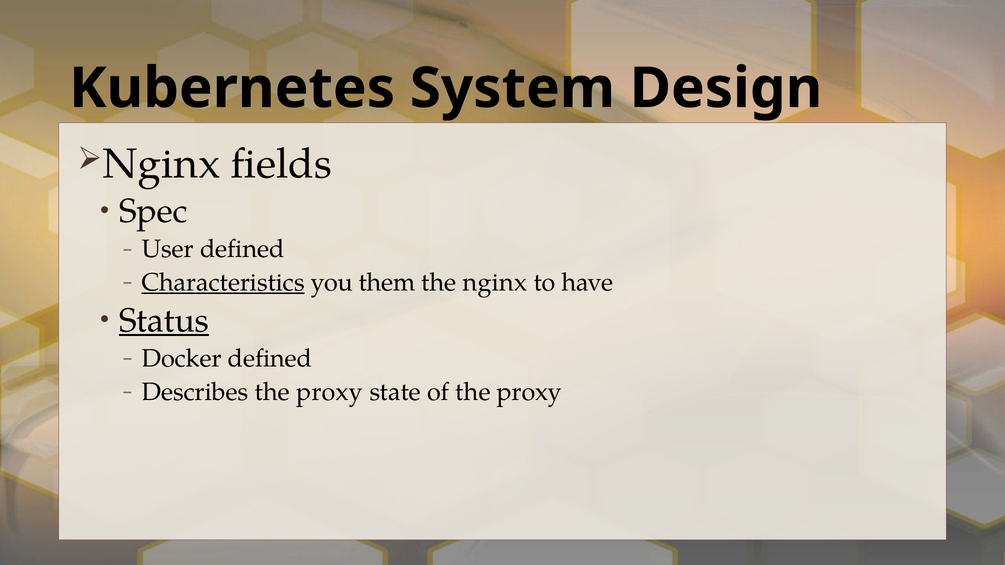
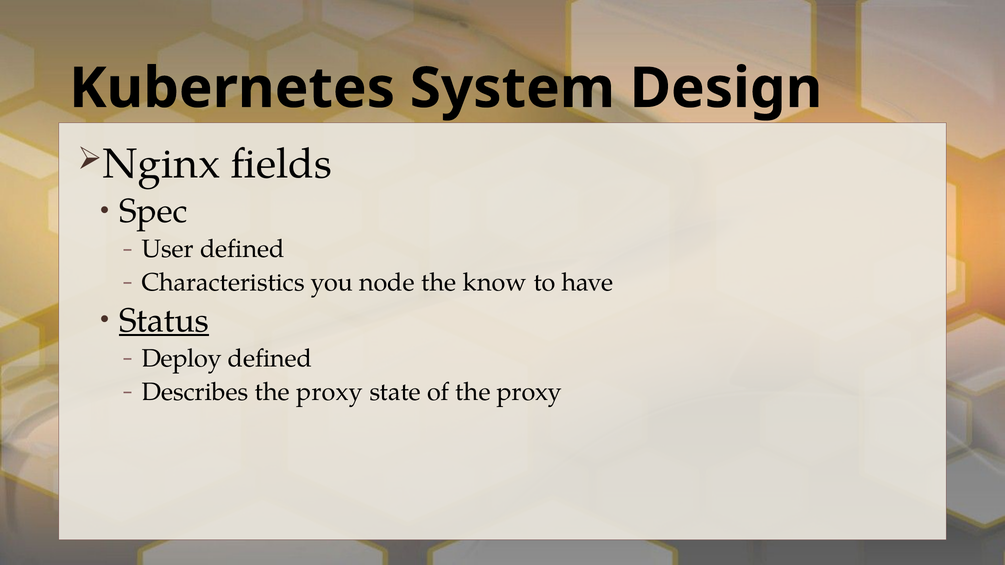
Characteristics underline: present -> none (223, 283)
them: them -> node (387, 283)
the nginx: nginx -> know (495, 283)
Docker: Docker -> Deploy (182, 359)
